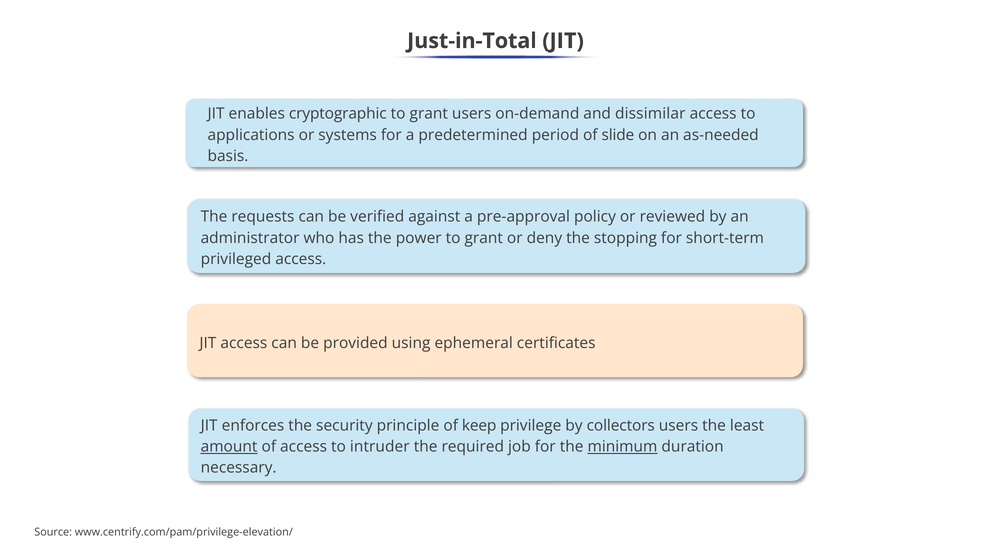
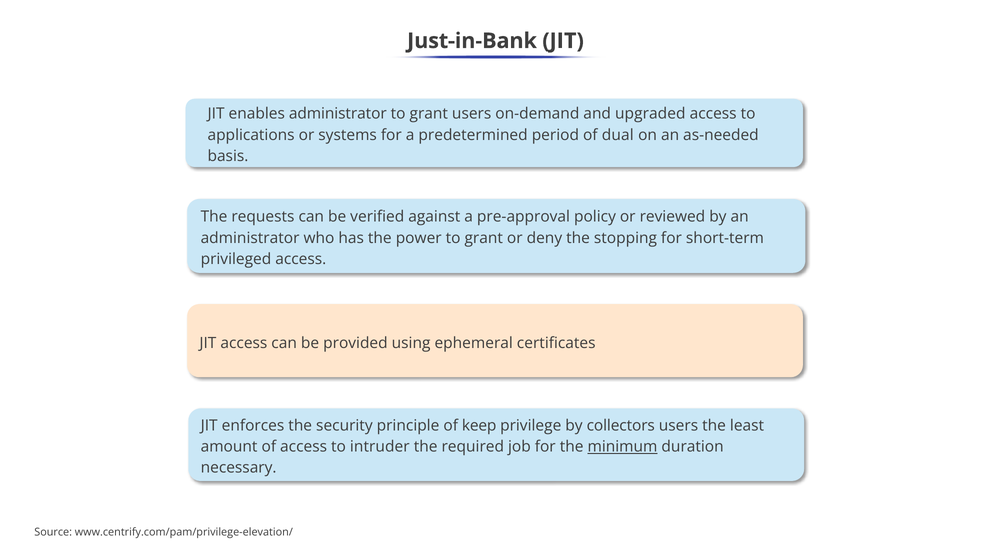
Just-in-Total: Just-in-Total -> Just-in-Bank (472, 41)
enables cryptographic: cryptographic -> administrator (338, 114)
dissimilar: dissimilar -> upgraded (650, 114)
slide: slide -> dual (618, 135)
amount underline: present -> none (229, 447)
